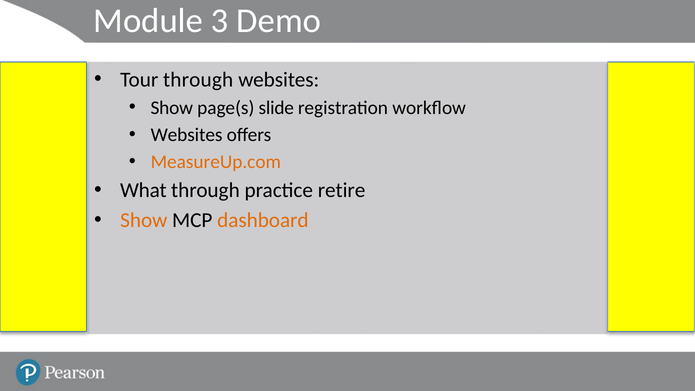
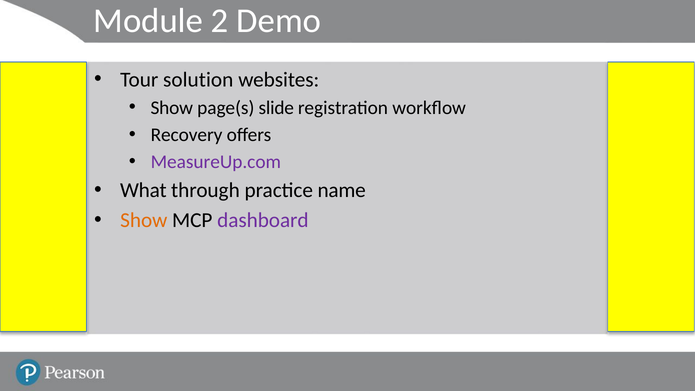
3: 3 -> 2 (220, 21)
Tour through: through -> solution (198, 80)
Websites: Websites -> Recovery (187, 135)
MeasureUp.com colour: orange -> purple (216, 162)
retire: retire -> name (342, 190)
dashboard colour: orange -> purple (263, 220)
